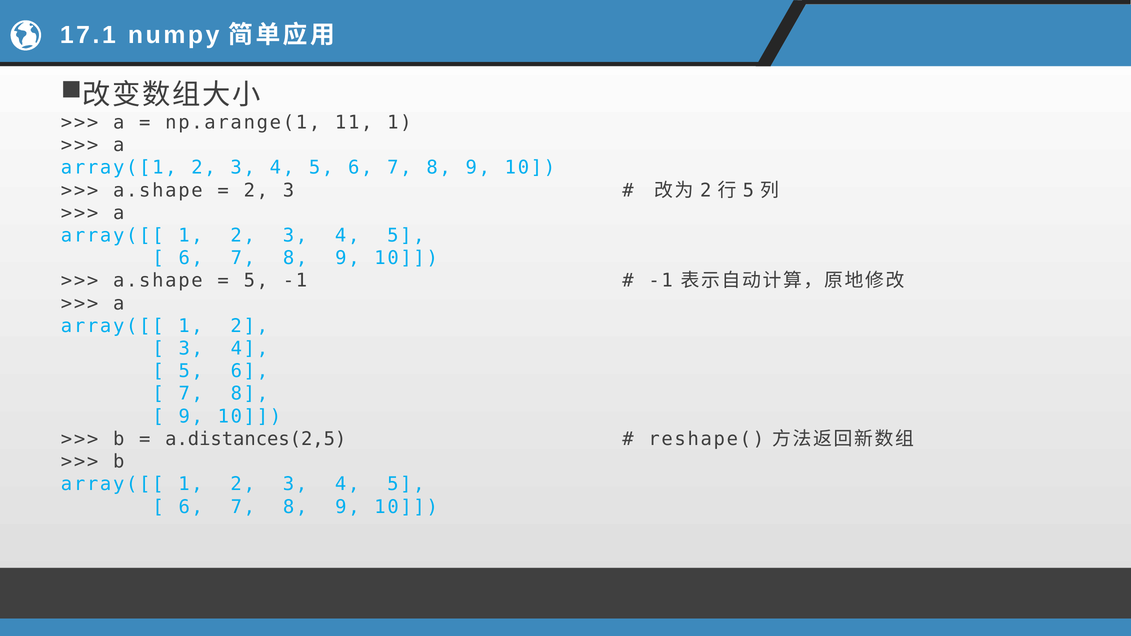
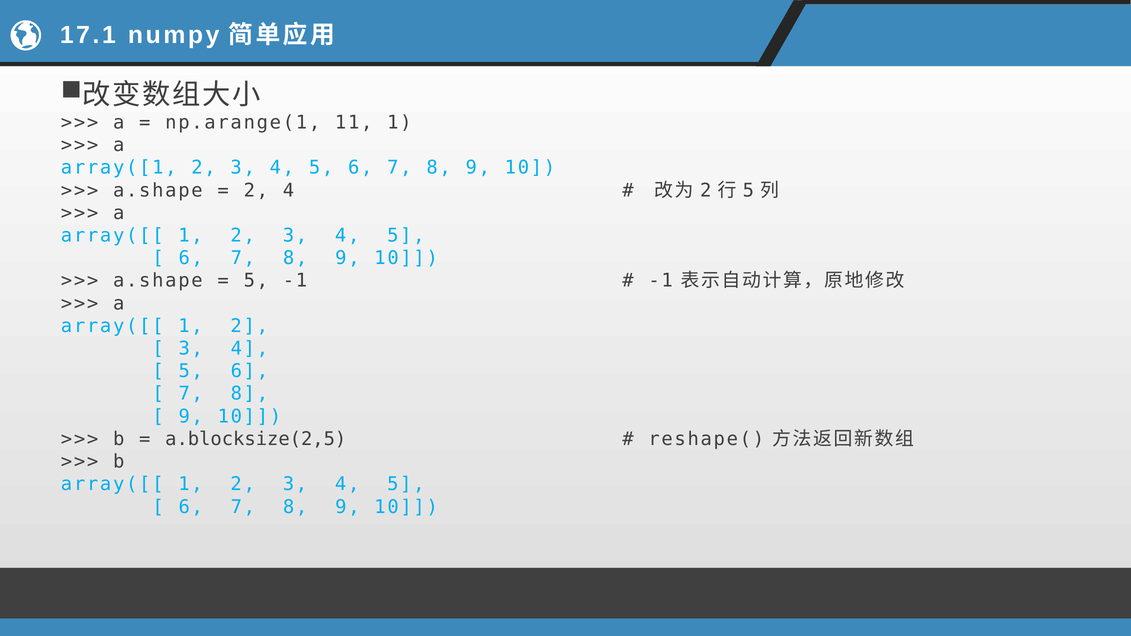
3: 3 -> 4 (288, 190)
a.distances(2,5: a.distances(2,5 -> a.blocksize(2,5 (256, 439)
